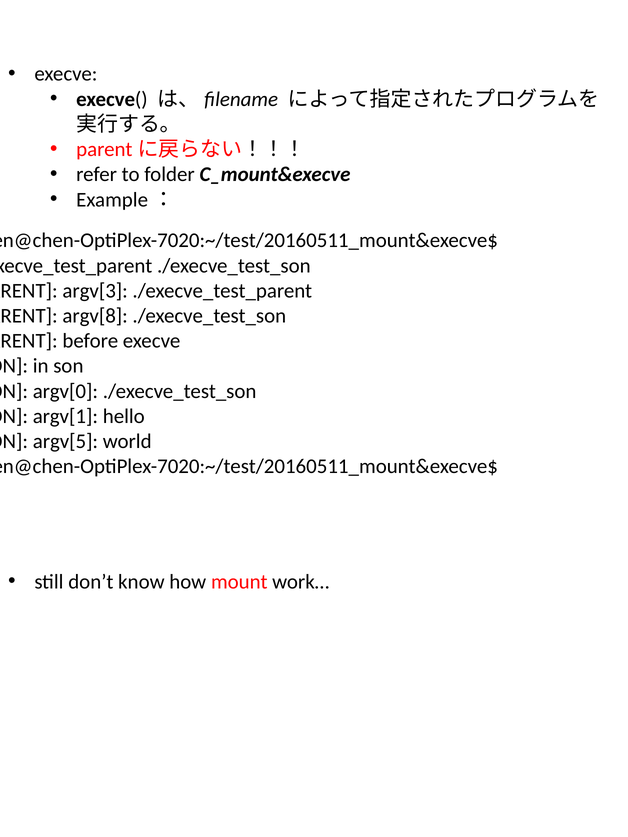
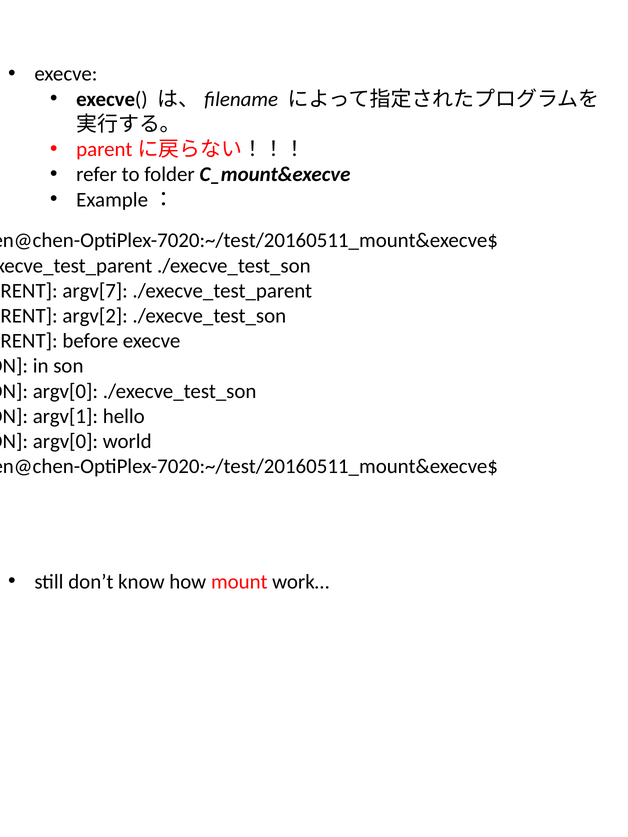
argv[3: argv[3 -> argv[7 (95, 291)
argv[8: argv[8 -> argv[2 (95, 316)
argv[5: argv[5 -> argv[0 (65, 442)
